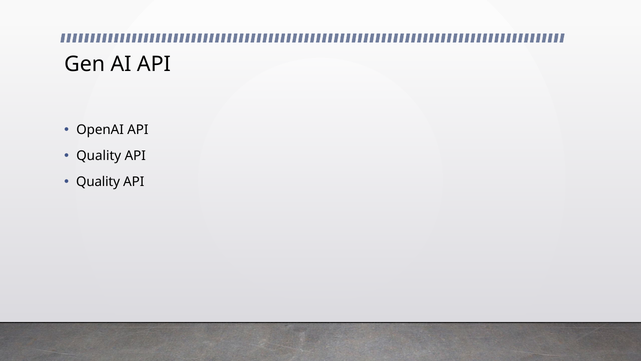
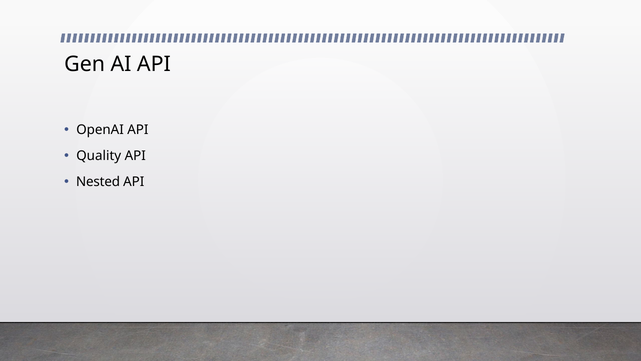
Quality: Quality -> Nested (98, 182)
